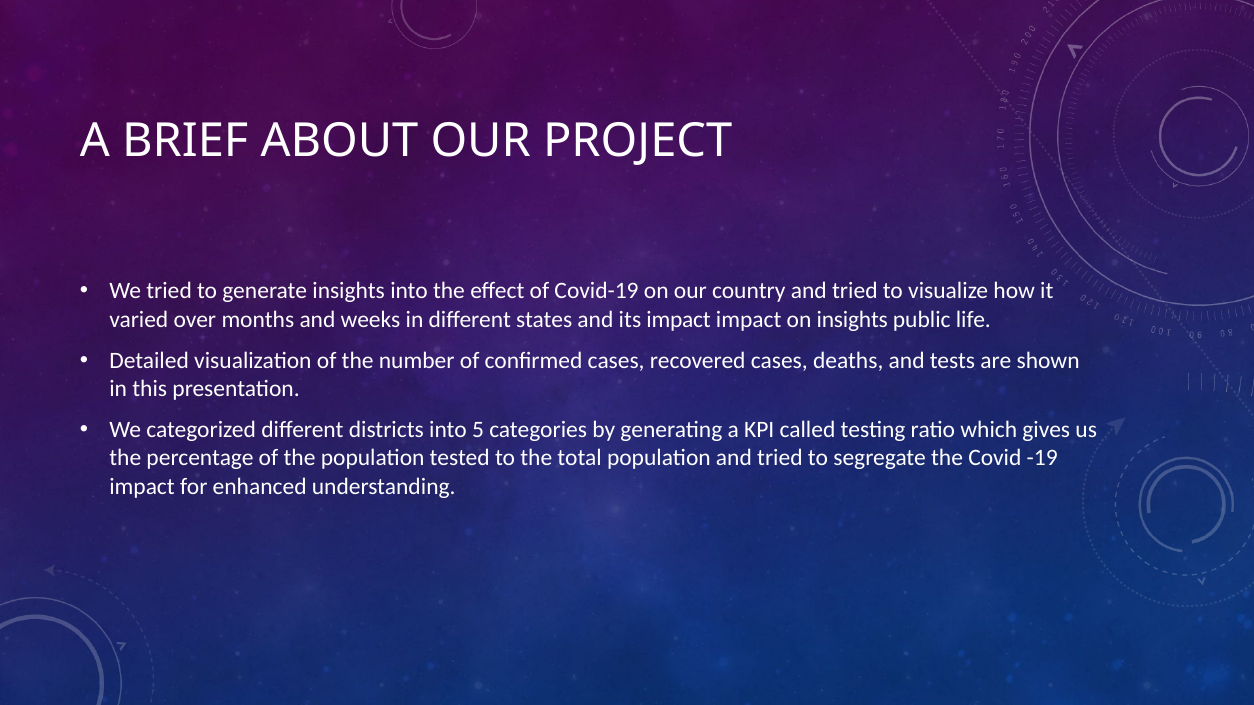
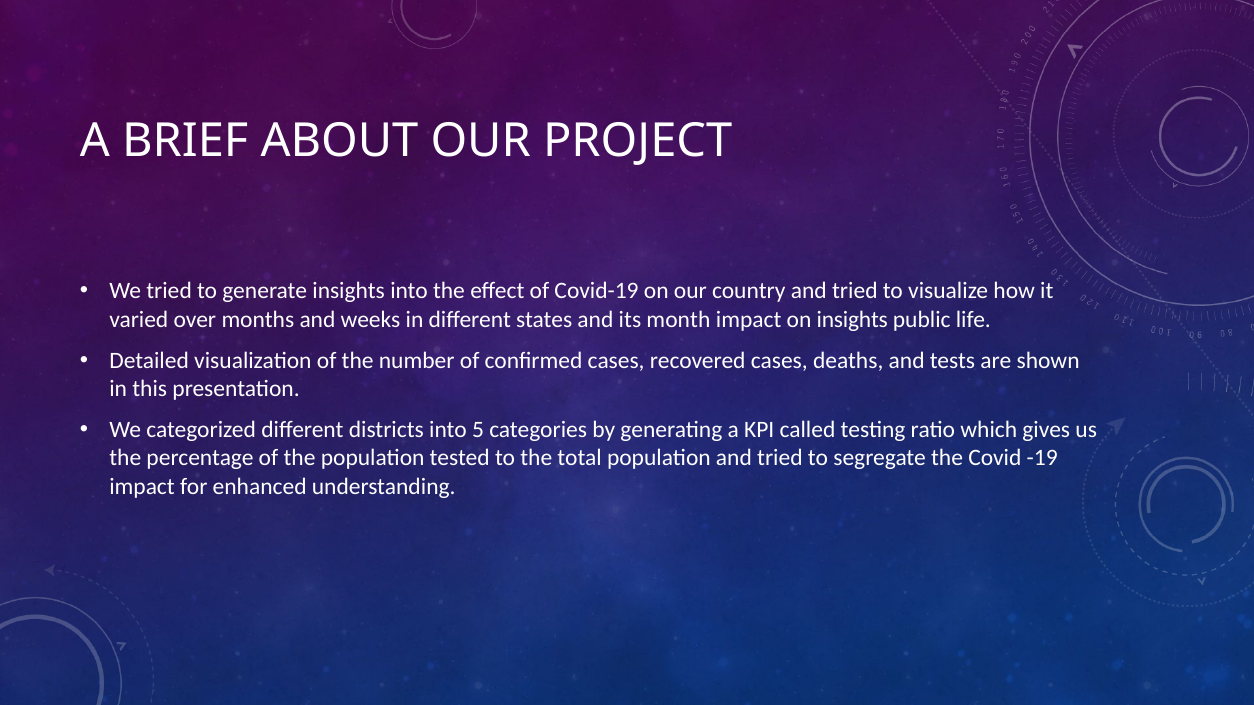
its impact: impact -> month (678, 319)
